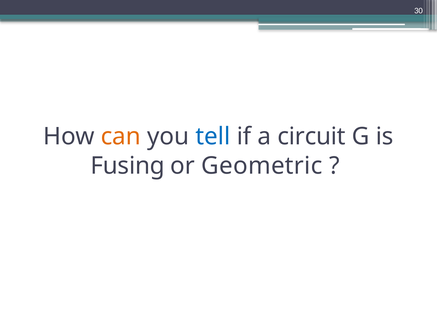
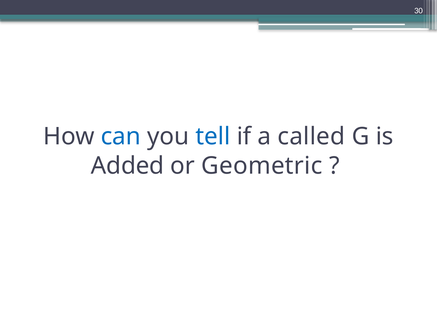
can colour: orange -> blue (121, 137)
circuit: circuit -> called (311, 137)
Fusing: Fusing -> Added (128, 166)
